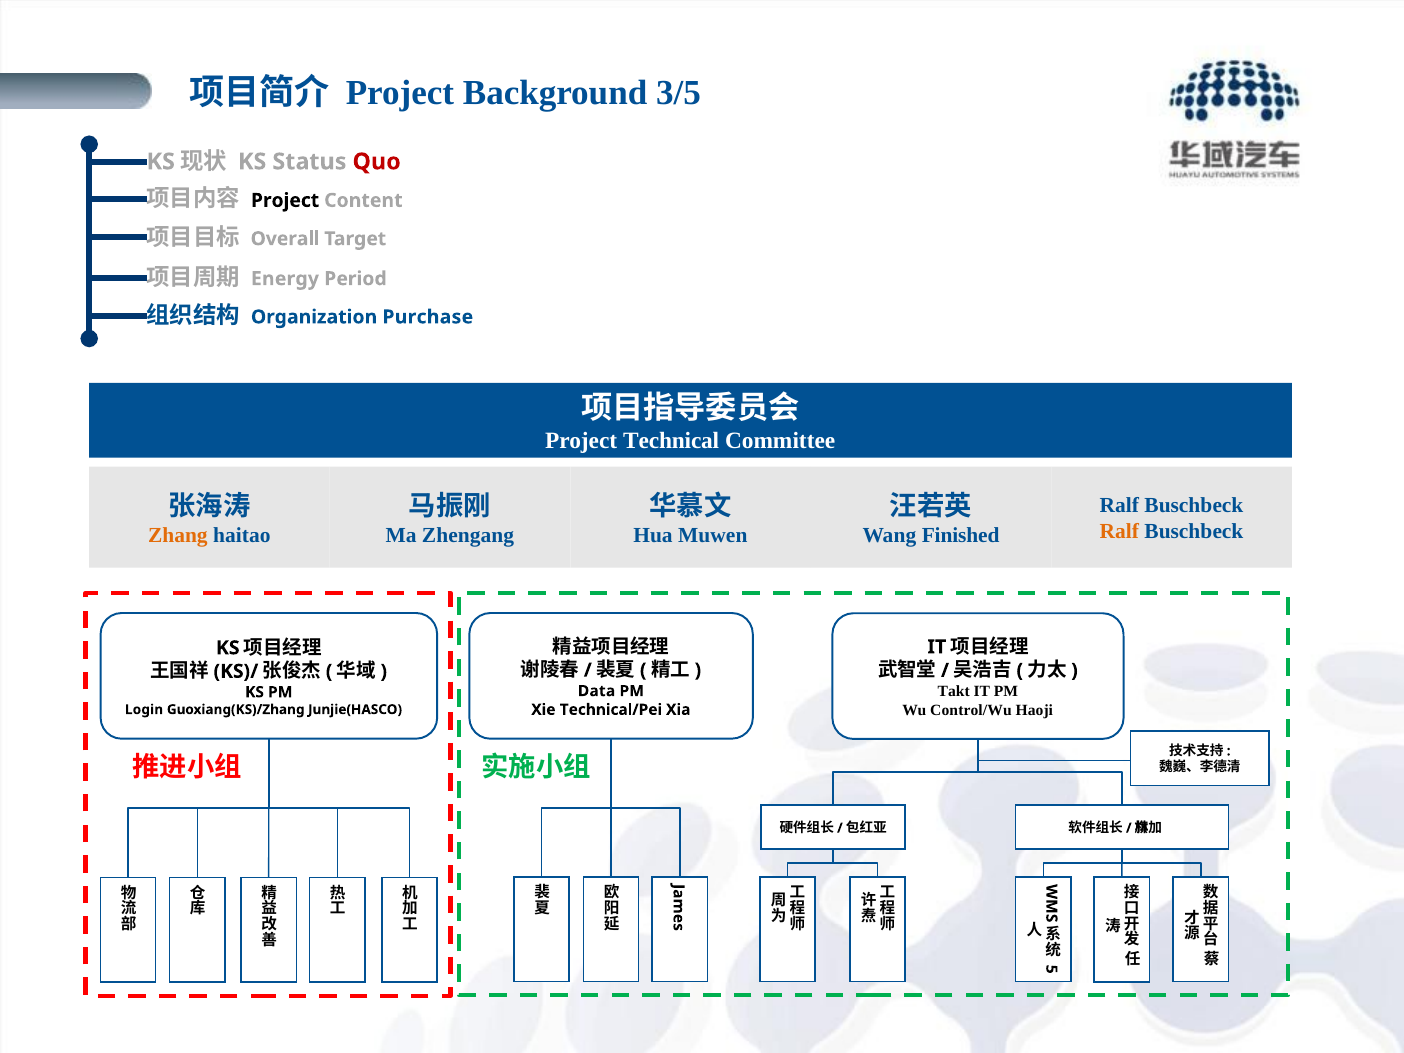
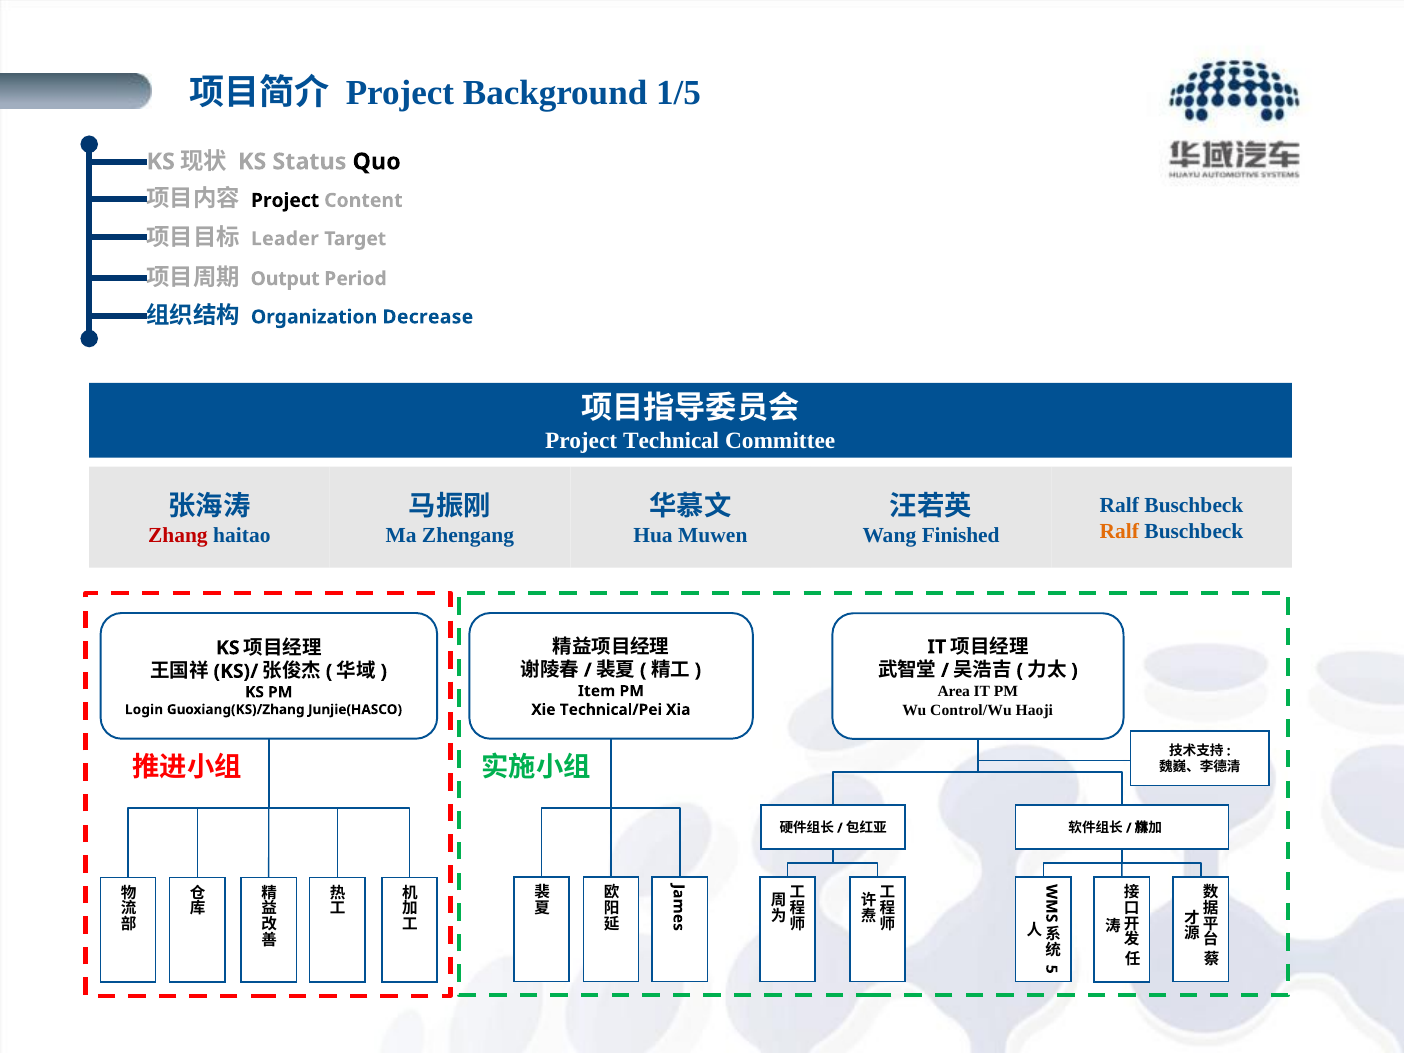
3/5: 3/5 -> 1/5 (679, 93)
Quo colour: red -> black (377, 162)
Overall: Overall -> Leader (285, 239)
Energy: Energy -> Output (285, 279)
Purchase: Purchase -> Decrease (428, 317)
Zhang colour: orange -> red (178, 535)
Takt: Takt -> Area (954, 691)
Data: Data -> Item (597, 691)
